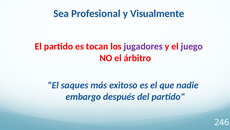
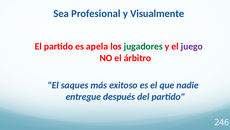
tocan: tocan -> apela (97, 46)
jugadores colour: purple -> green (143, 46)
embargo: embargo -> entregue (83, 96)
